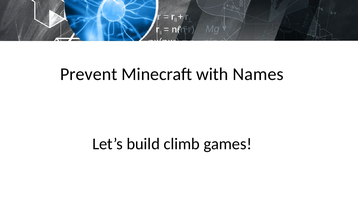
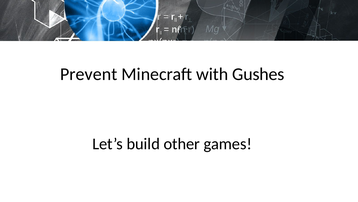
Names: Names -> Gushes (258, 74)
climb: climb -> other (182, 144)
